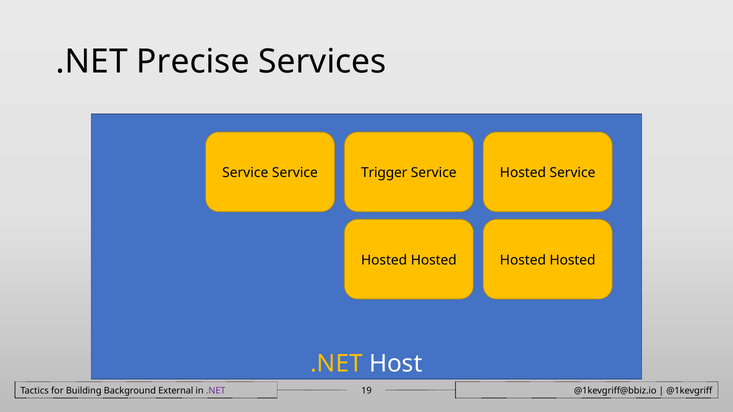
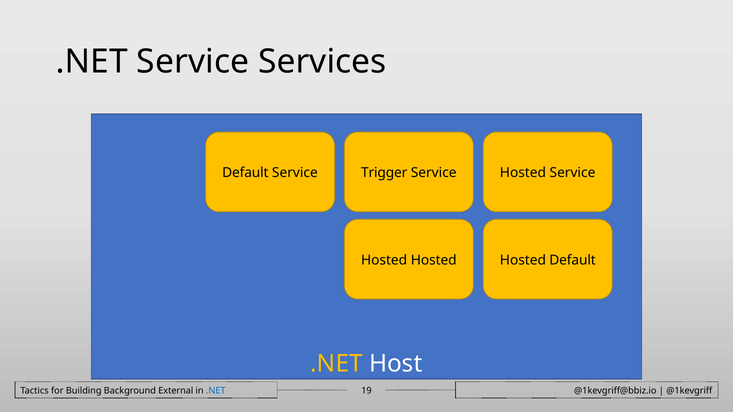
.NET Precise: Precise -> Service (193, 62)
Service: Service -> Default (245, 173)
Hosted: Hosted -> Default (573, 260)
.NET colour: purple -> blue (216, 391)
